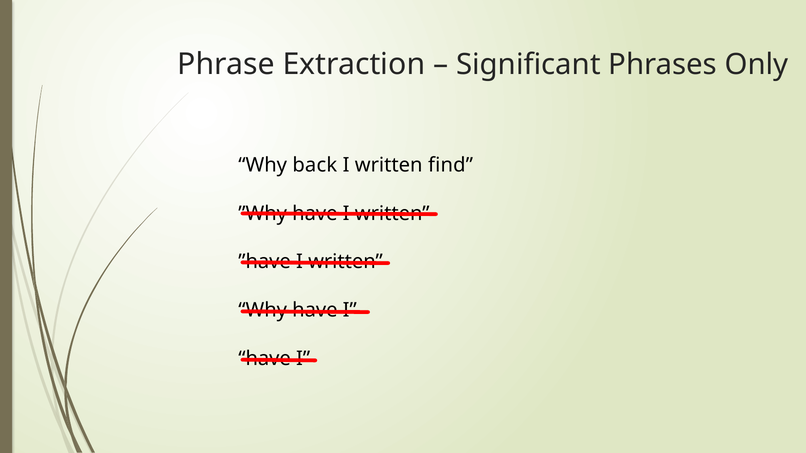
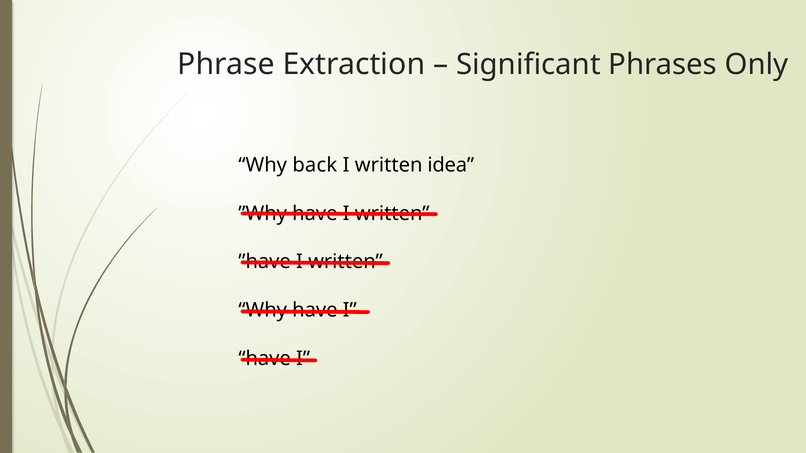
find: find -> idea (451, 165)
